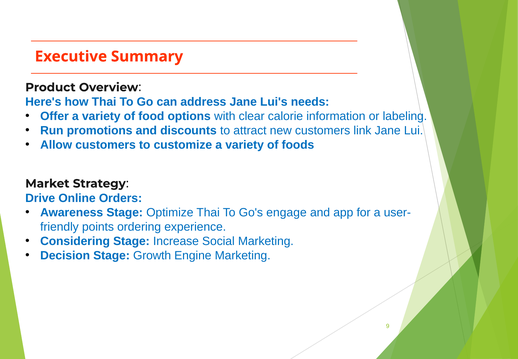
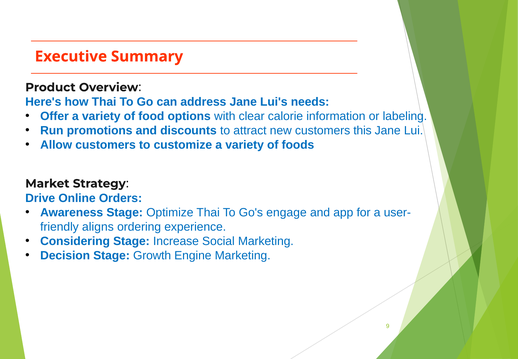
link: link -> this (362, 131)
points: points -> aligns (98, 227)
